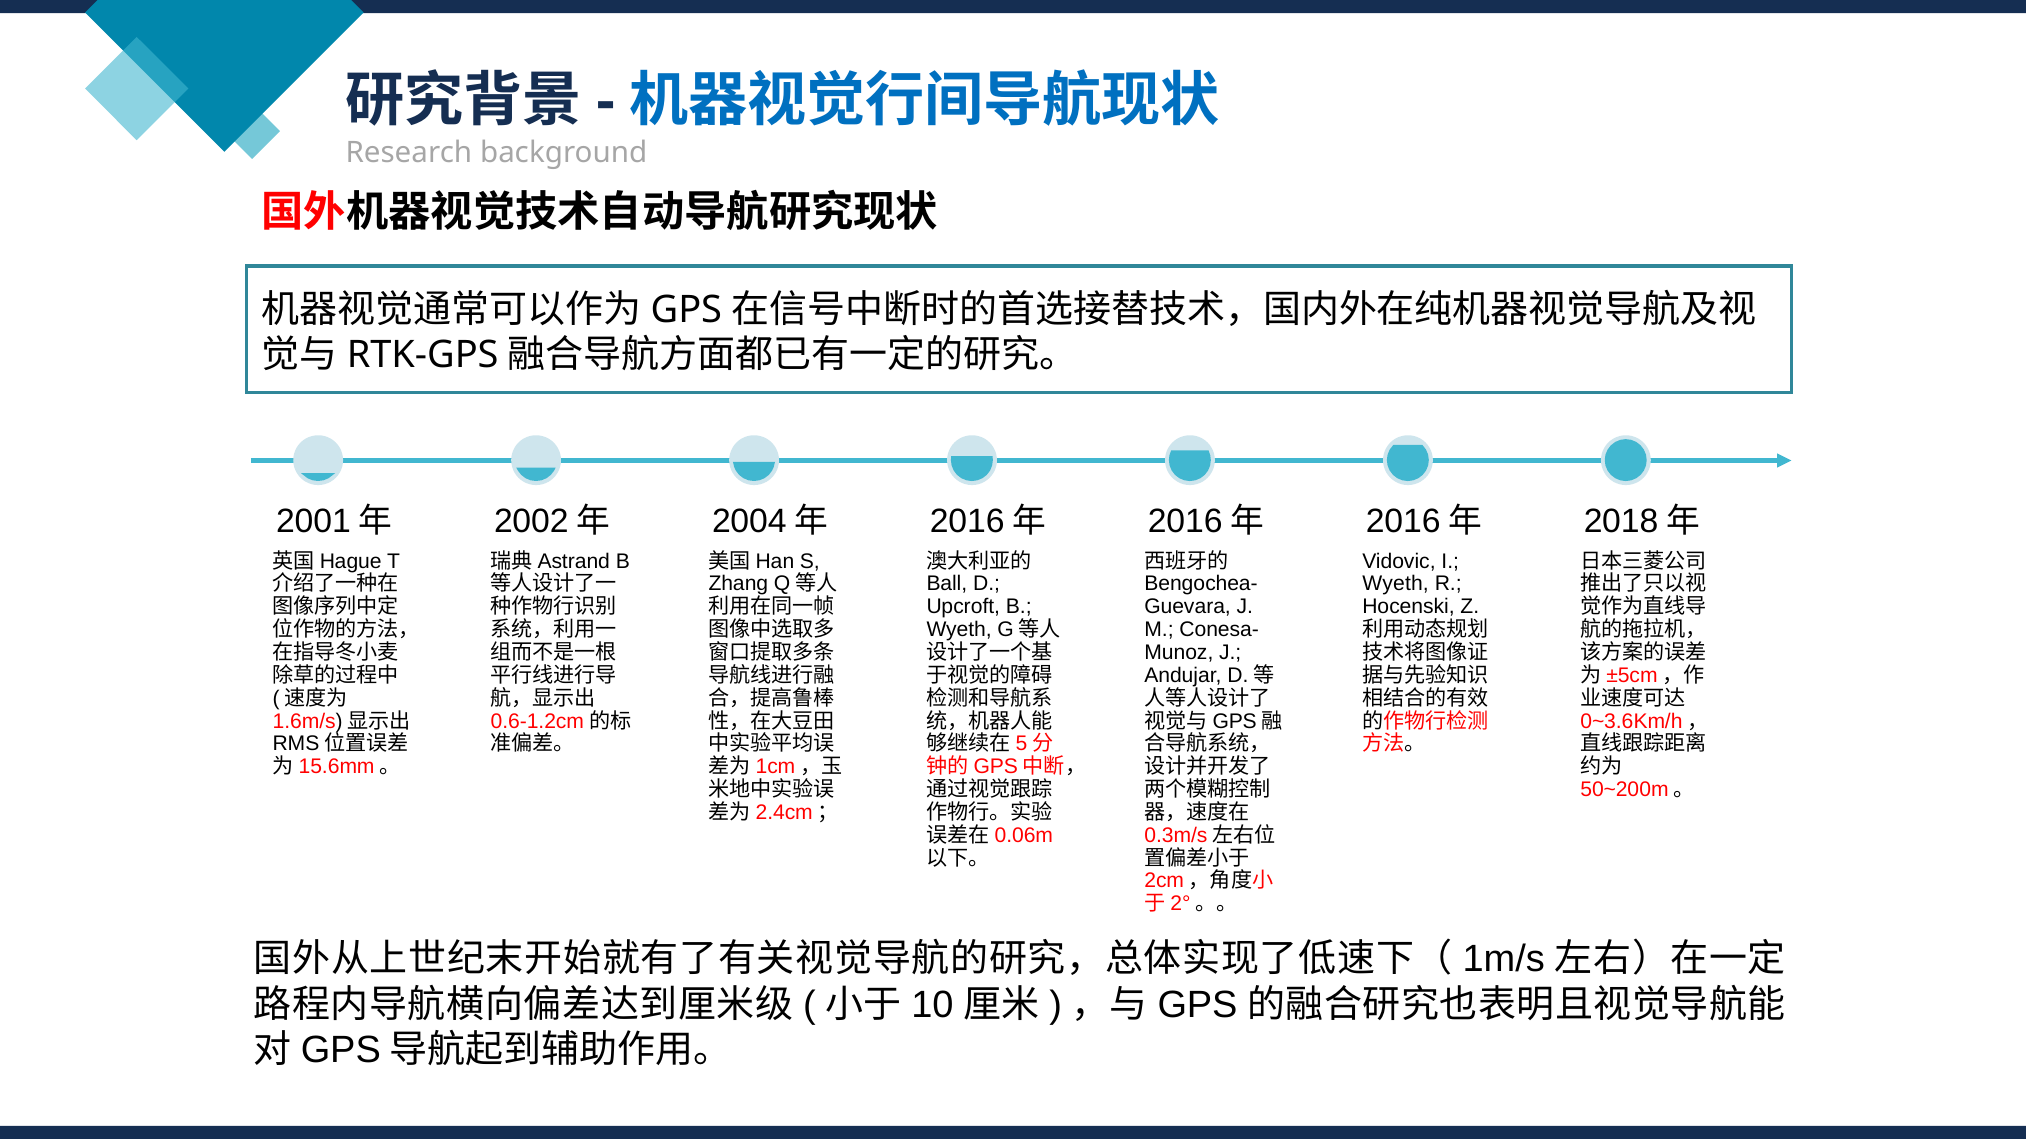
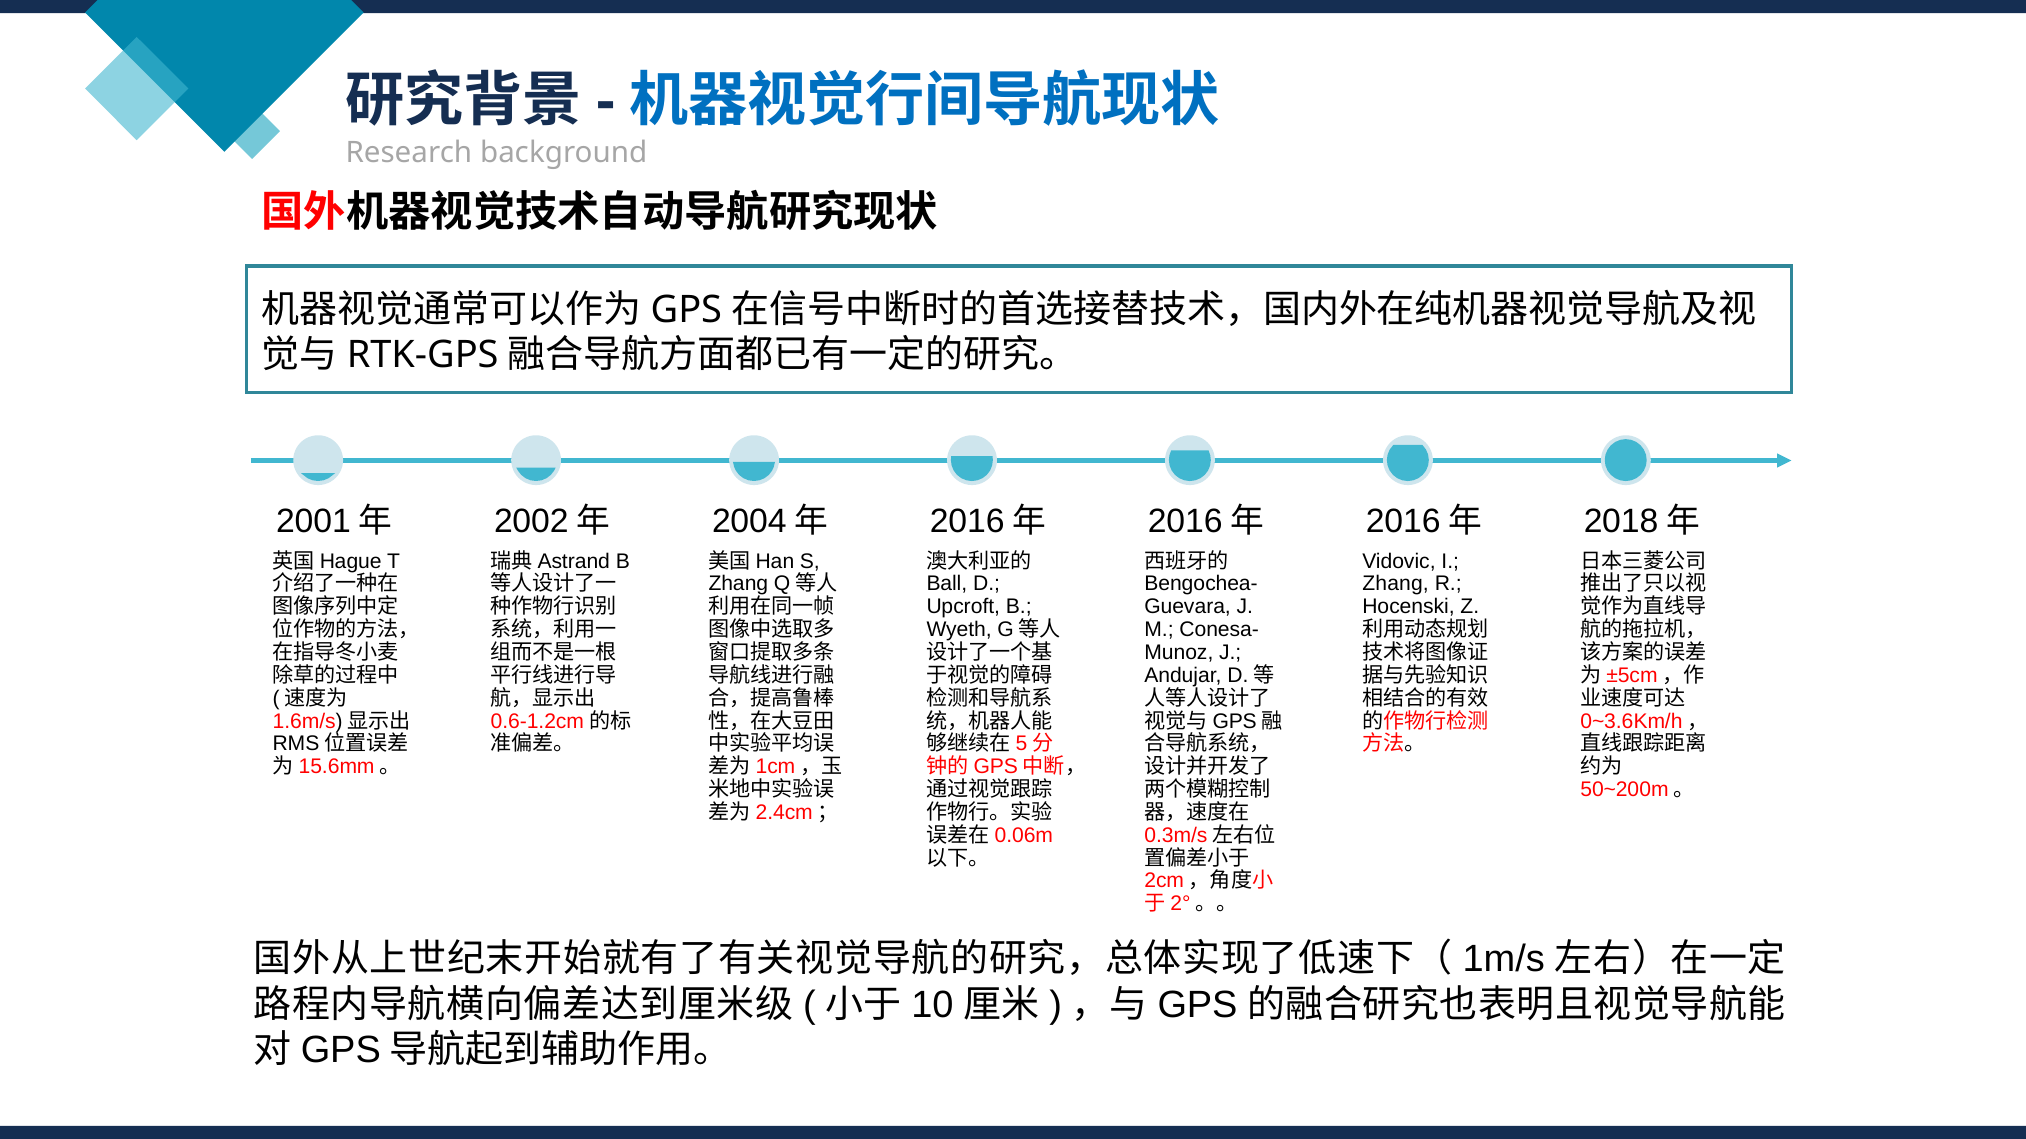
Wyeth: Wyeth -> Zhang (1396, 584)
